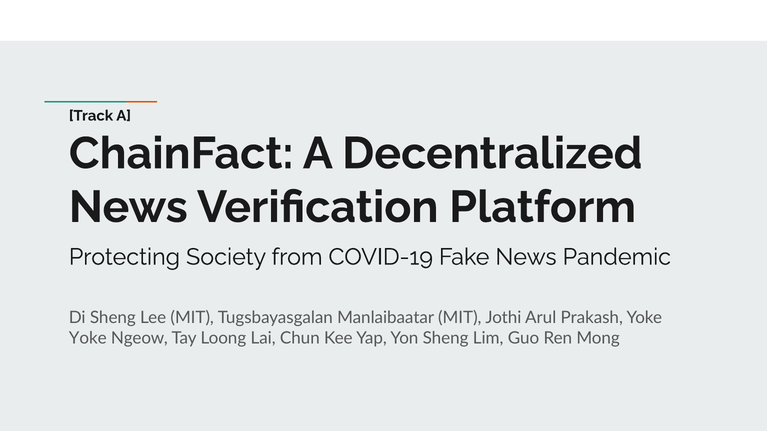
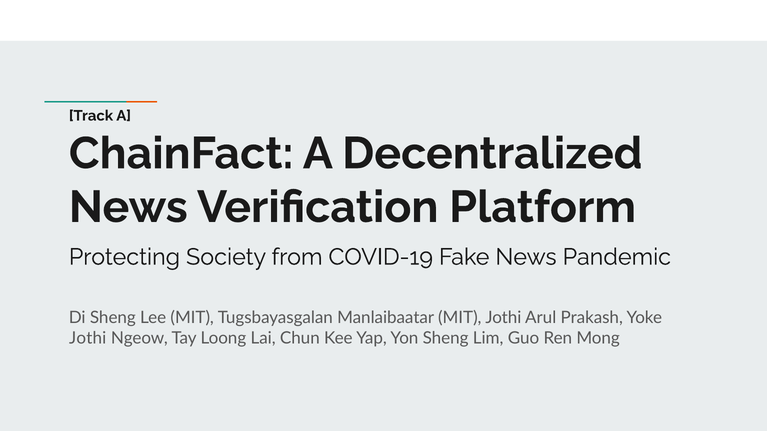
Yoke: Yoke -> Jothi (88, 338)
